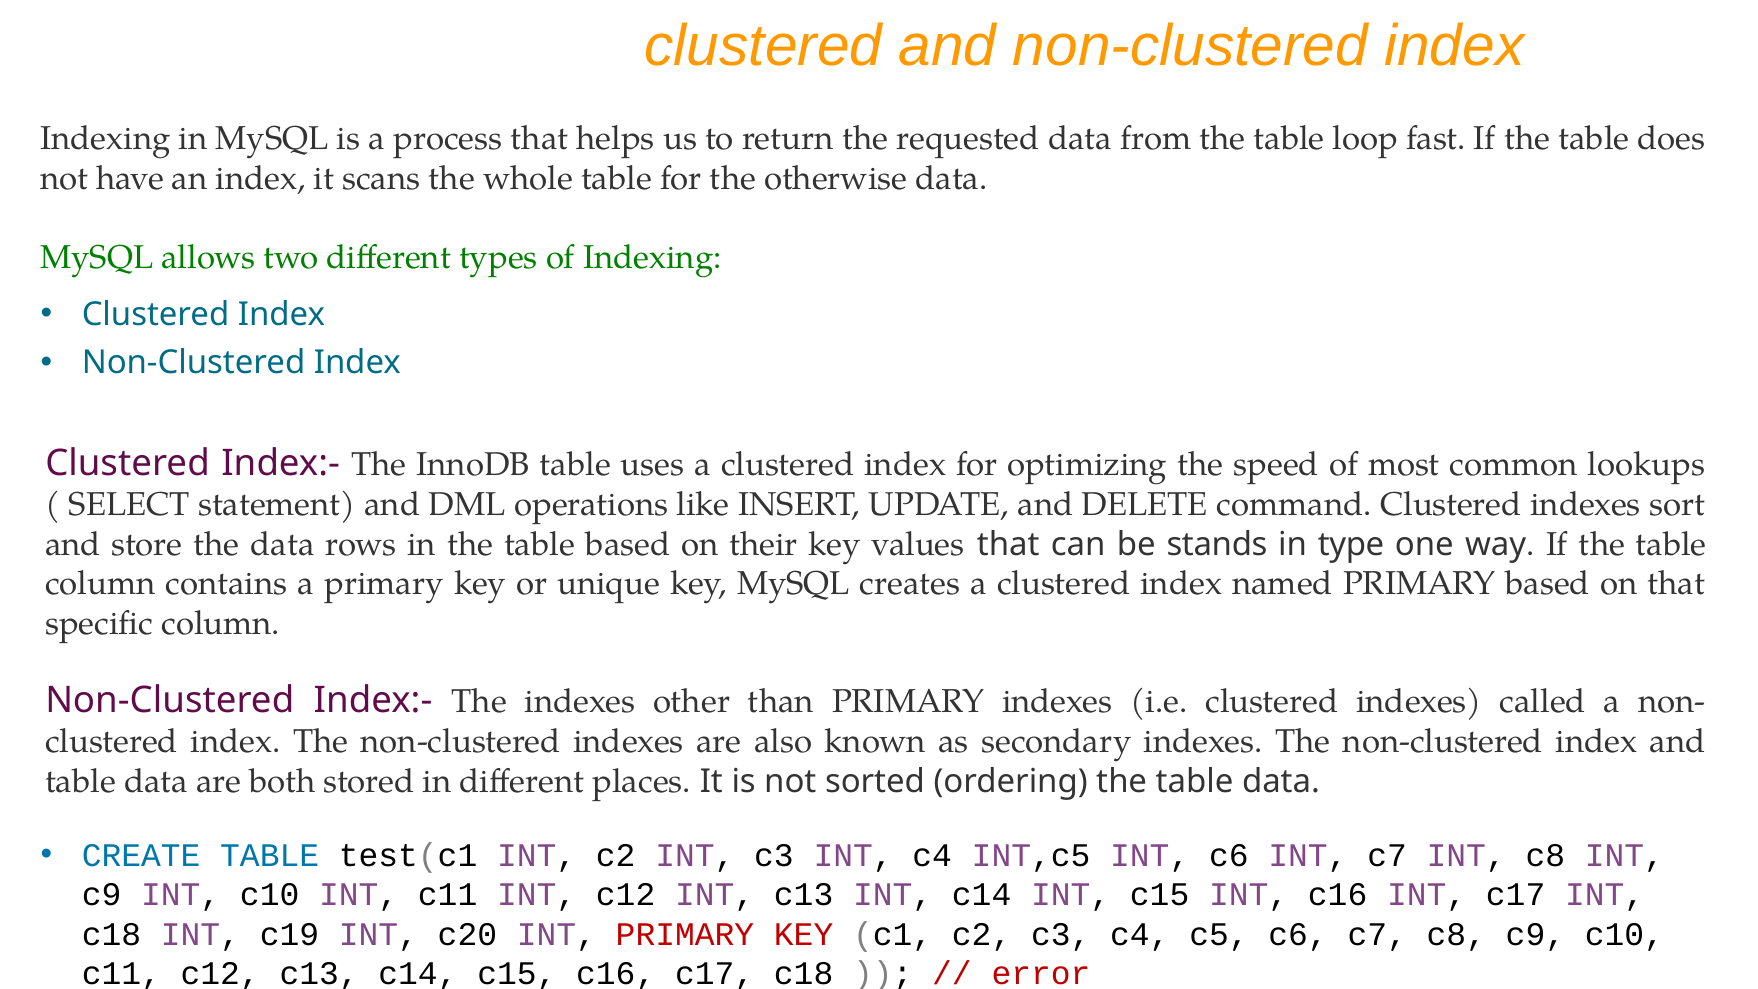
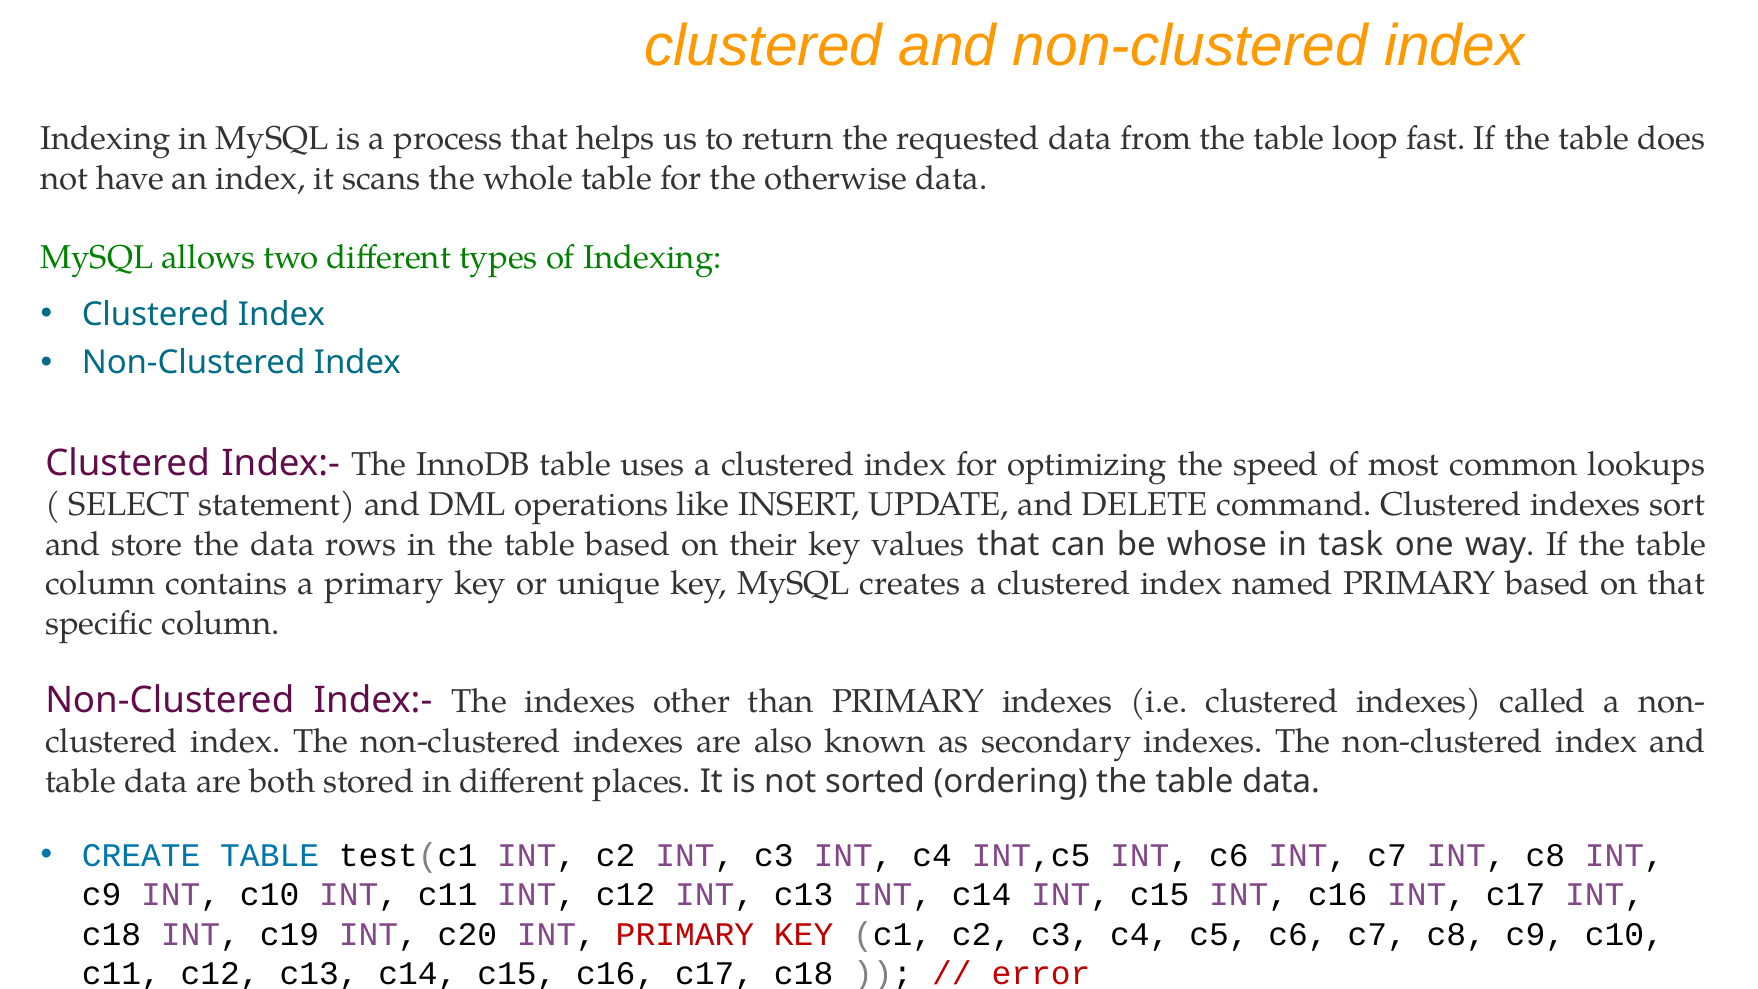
stands: stands -> whose (1217, 544)
type: type -> task (1351, 544)
